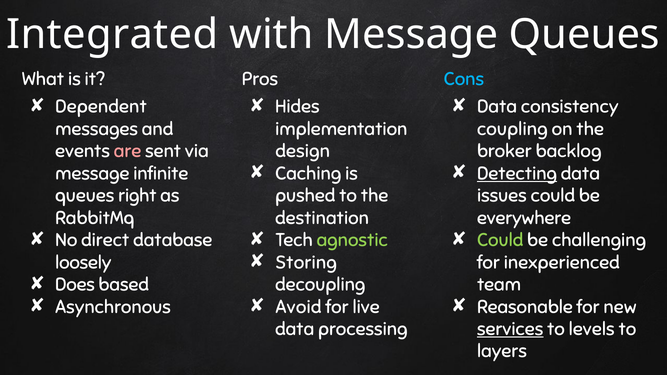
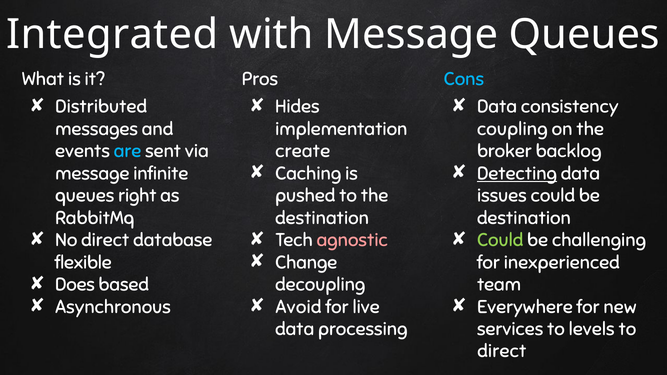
Dependent: Dependent -> Distributed (101, 107)
are colour: pink -> light blue (128, 151)
design: design -> create (303, 151)
everywhere: everywhere -> destination (524, 218)
agnostic colour: light green -> pink (352, 240)
Storing: Storing -> Change (306, 263)
loosely: loosely -> flexible (83, 263)
Reasonable: Reasonable -> Everywhere (525, 307)
services underline: present -> none (510, 329)
layers: layers -> direct (502, 352)
